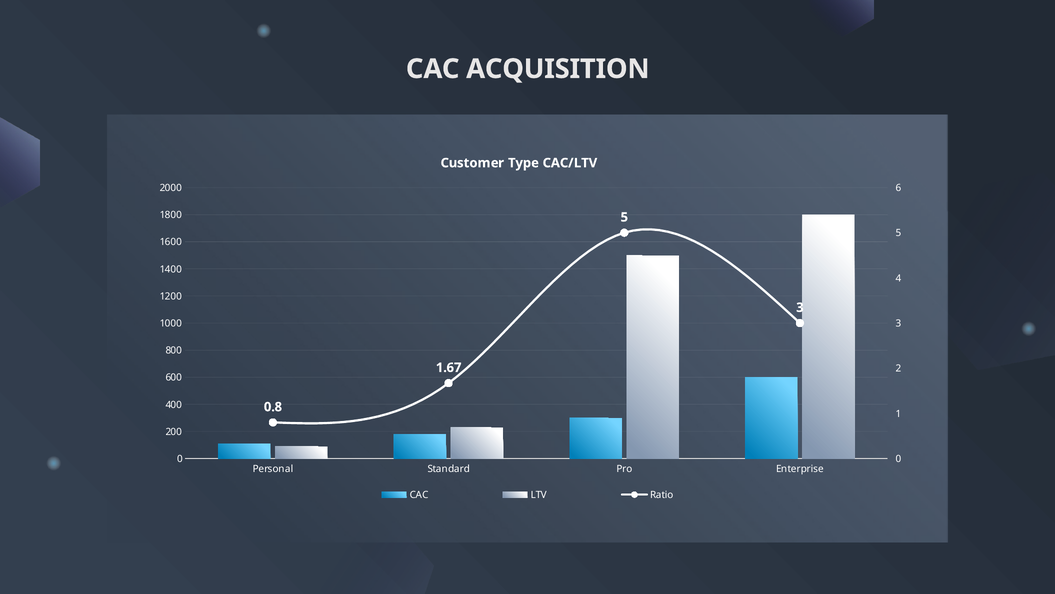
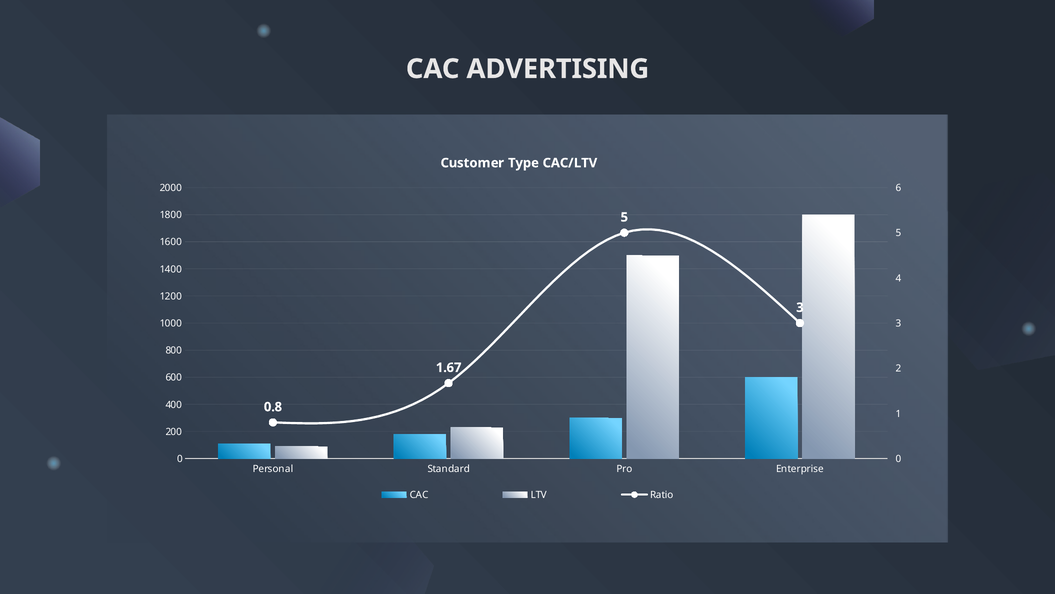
ACQUISITION: ACQUISITION -> ADVERTISING (558, 69)
